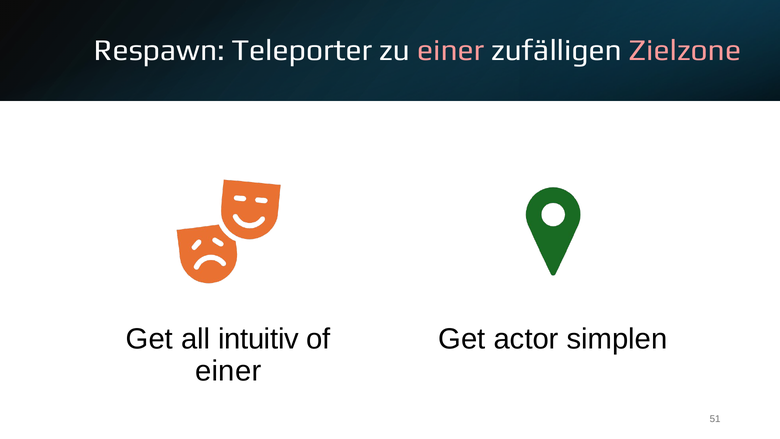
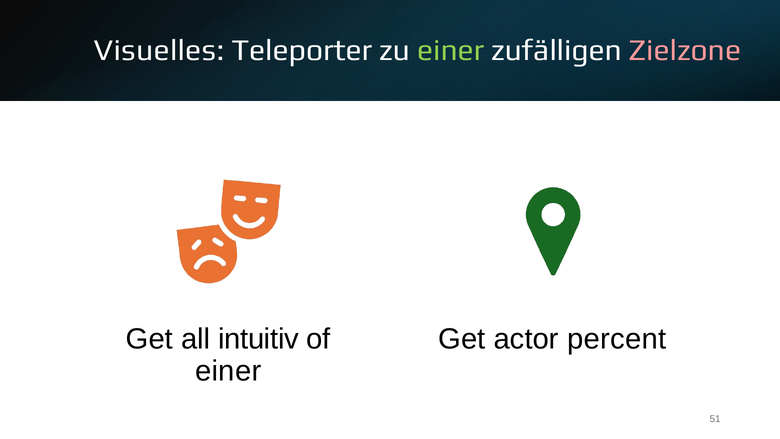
Respawn: Respawn -> Visuelles (159, 50)
einer colour: pink -> light green (451, 50)
simplen: simplen -> percent (617, 339)
